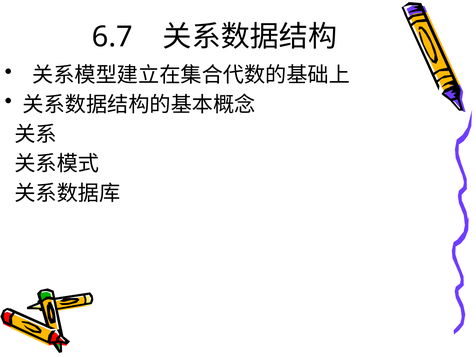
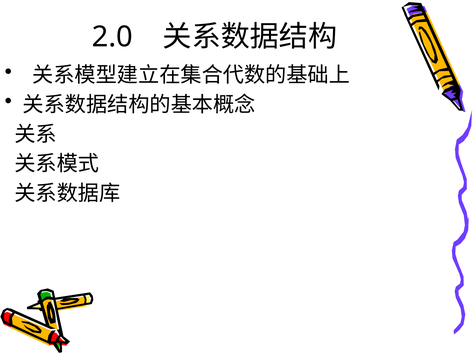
6.7: 6.7 -> 2.0 (112, 37)
